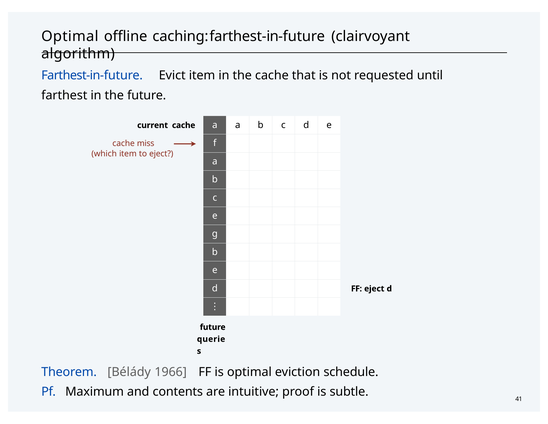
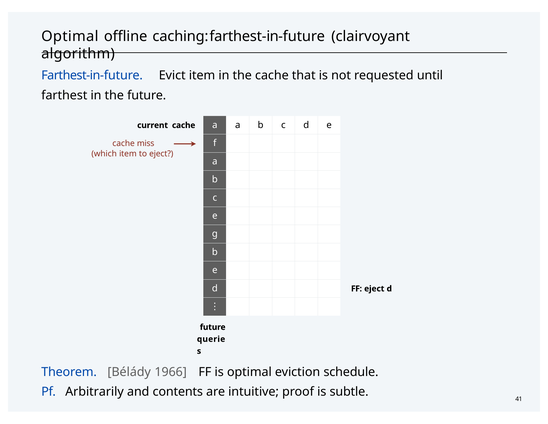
Maximum: Maximum -> Arbitrarily (95, 391)
